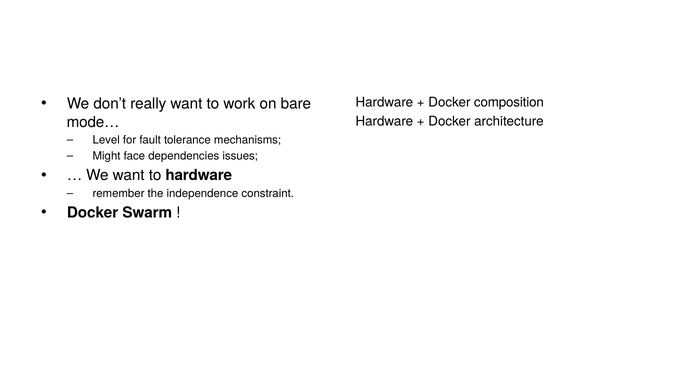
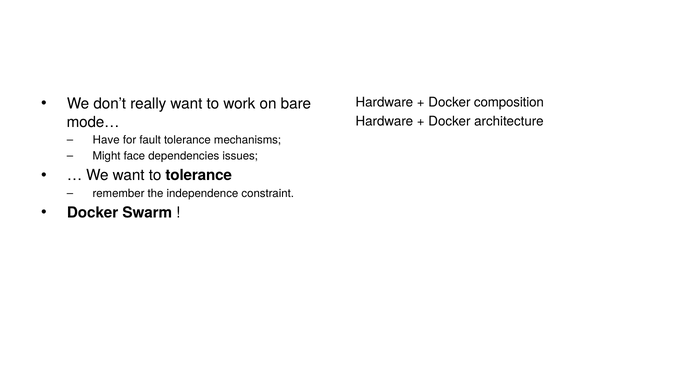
Level: Level -> Have (106, 140)
to hardware: hardware -> tolerance (199, 175)
